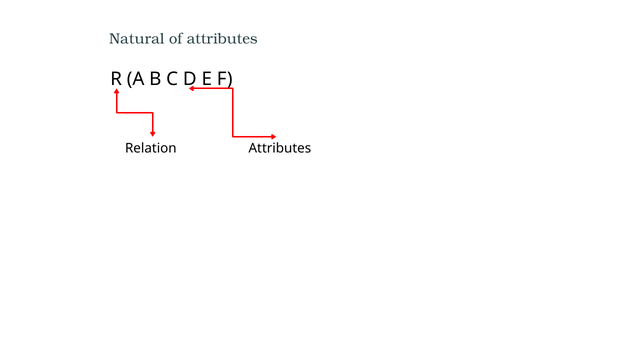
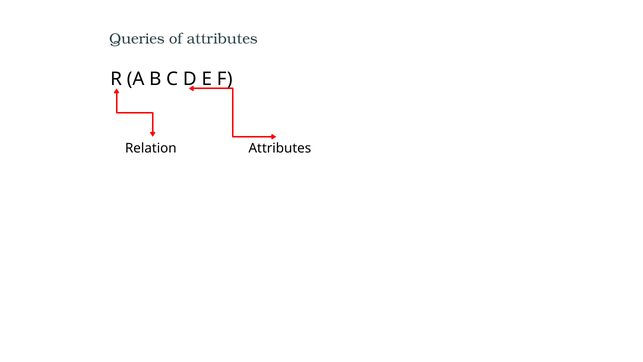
Natural: Natural -> Queries (137, 39)
